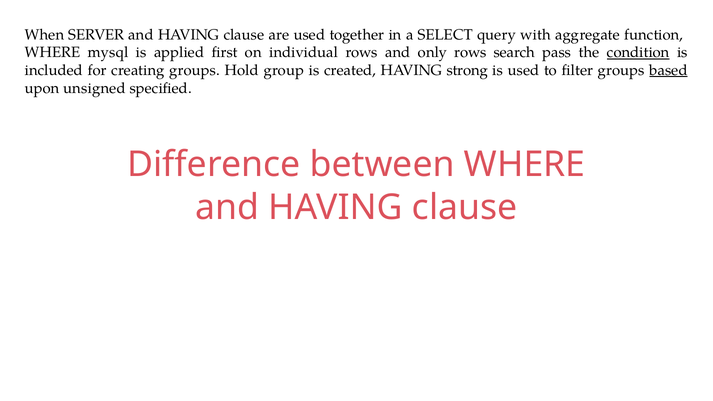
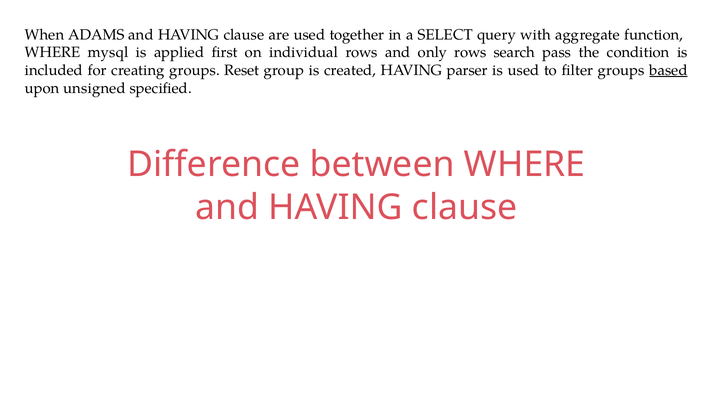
SERVER: SERVER -> ADAMS (96, 35)
condition underline: present -> none (638, 52)
Hold: Hold -> Reset (242, 70)
strong: strong -> parser (467, 70)
